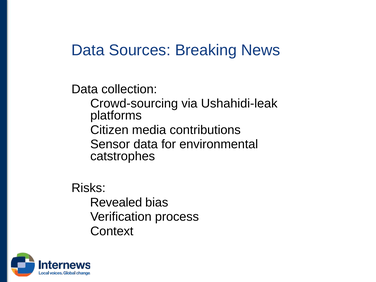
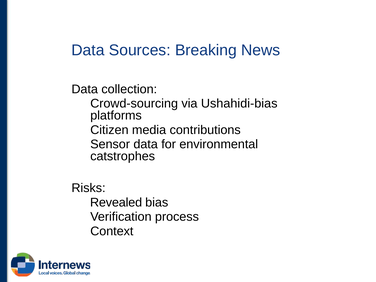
Ushahidi-leak: Ushahidi-leak -> Ushahidi-bias (239, 103)
